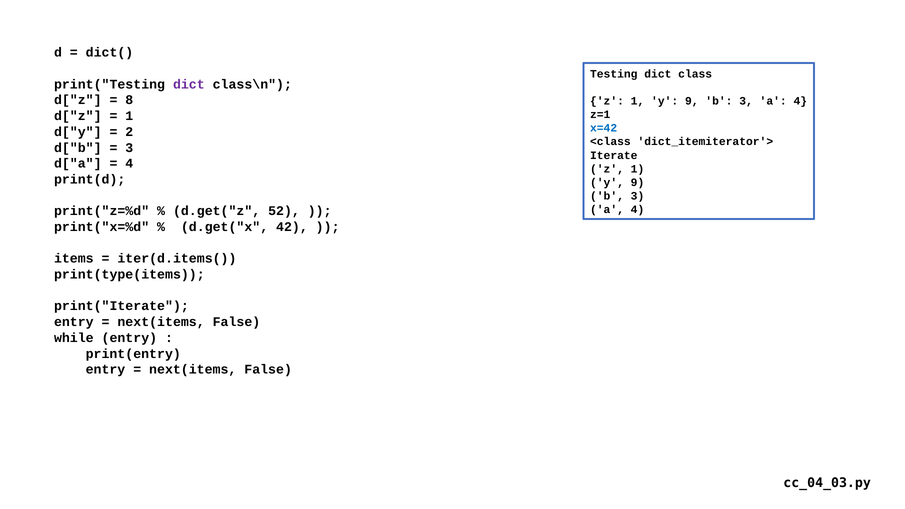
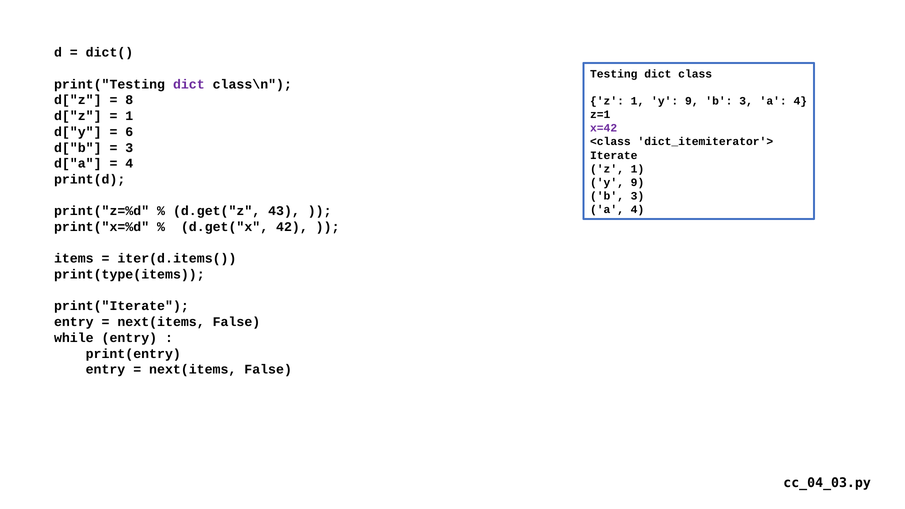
x=42 colour: blue -> purple (604, 128)
2: 2 -> 6 (129, 132)
52: 52 -> 43 (284, 211)
